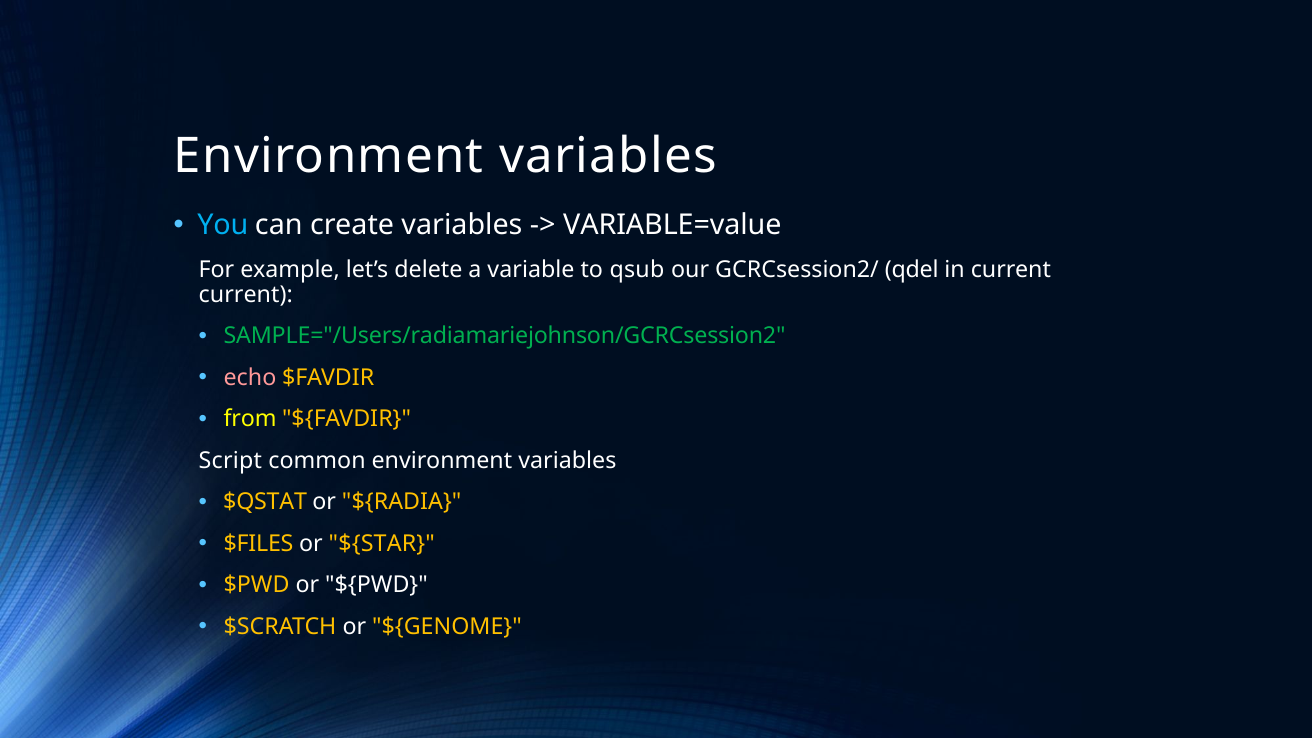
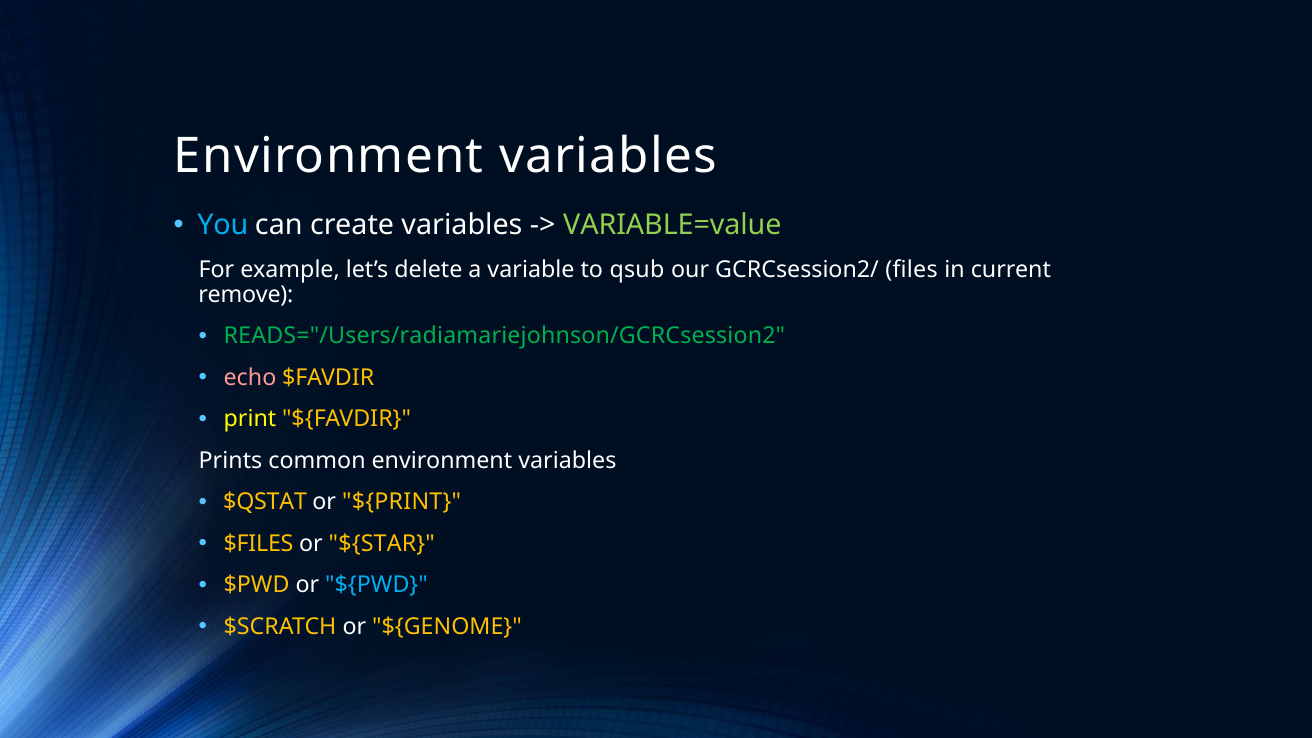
VARIABLE=value colour: white -> light green (672, 225)
qdel: qdel -> files (911, 270)
current: current -> remove (246, 295)
SAMPLE="/Users/radiamariejohnson/GCRCsession2: SAMPLE="/Users/radiamariejohnson/GCRCsession2 -> READS="/Users/radiamariejohnson/GCRCsession2 (504, 336)
from: from -> print (250, 419)
Script: Script -> Prints (231, 461)
${RADIA: ${RADIA -> ${PRINT (402, 502)
${PWD colour: white -> light blue (376, 585)
